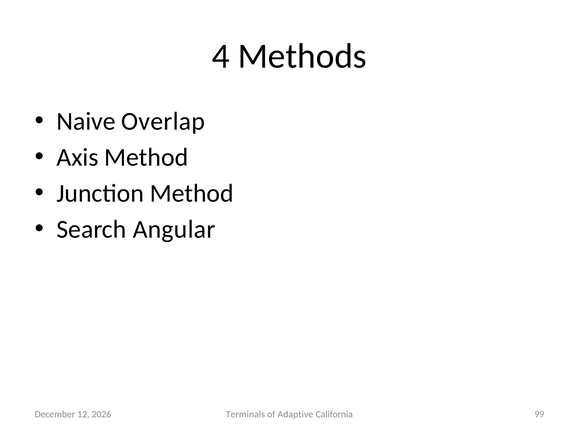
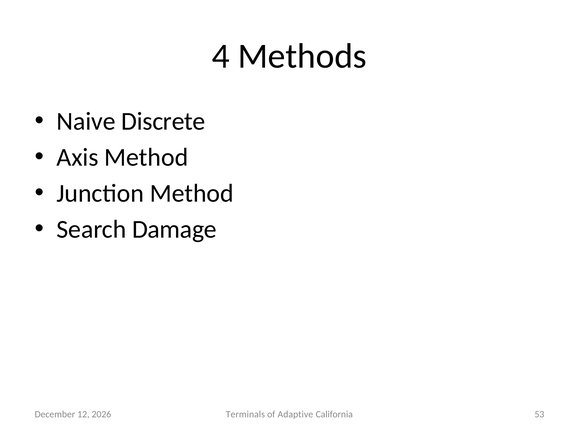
Overlap: Overlap -> Discrete (163, 121)
Angular: Angular -> Damage (174, 230)
99: 99 -> 53 (539, 415)
